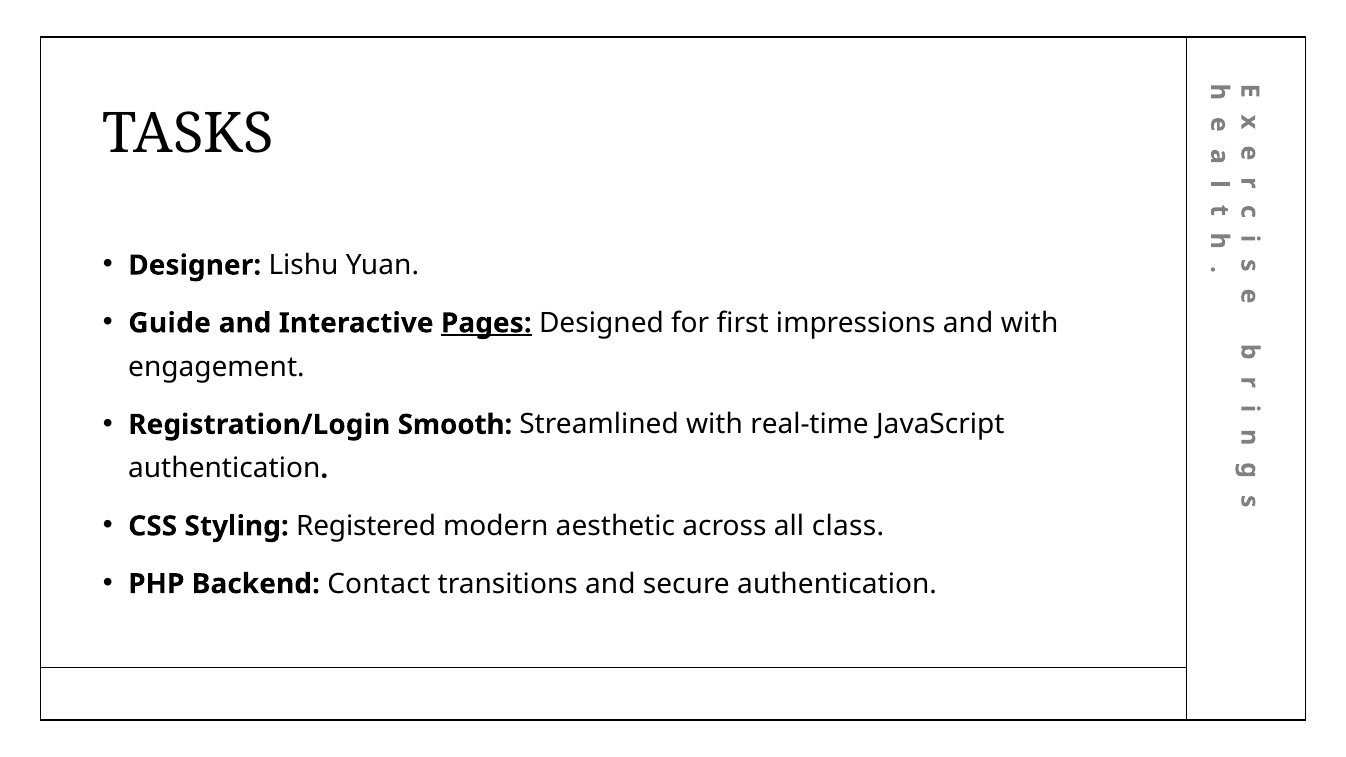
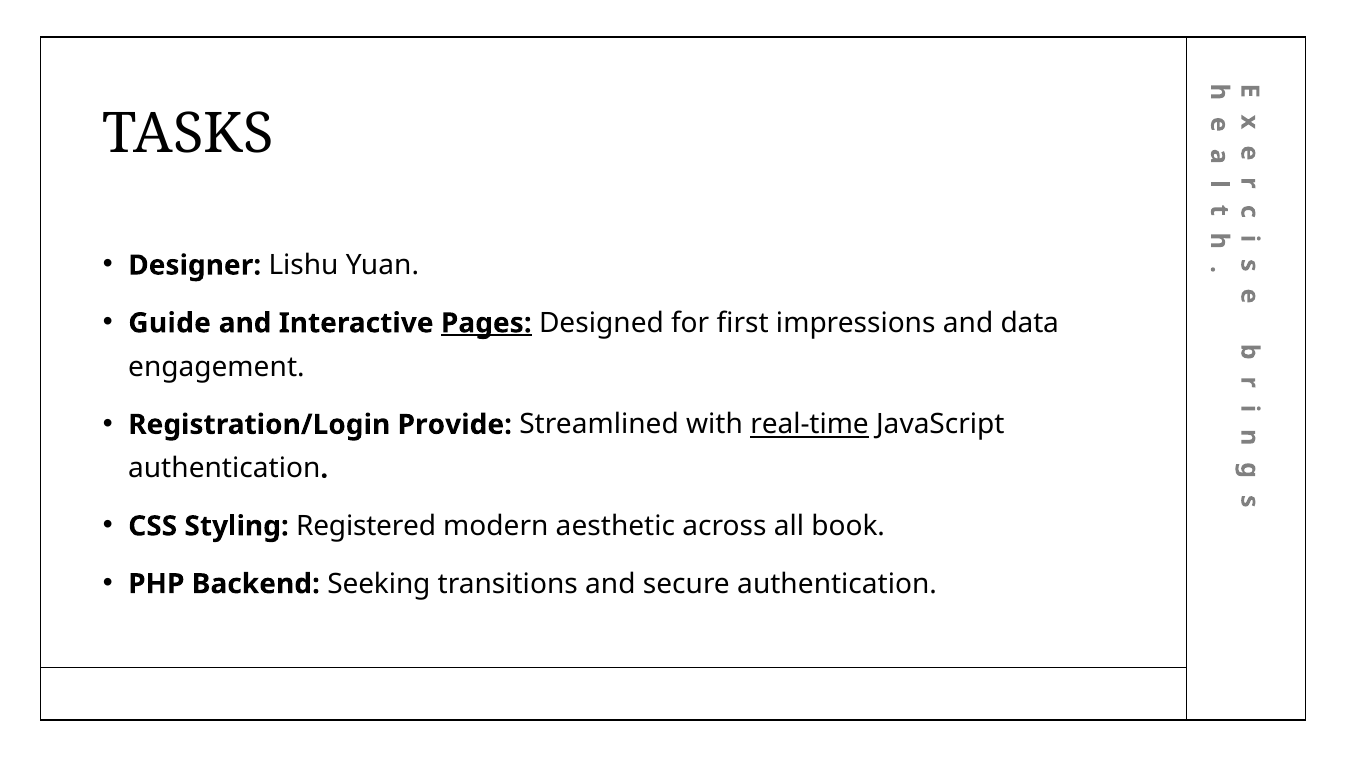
and with: with -> data (1030, 323)
Smooth: Smooth -> Provide (455, 425)
real-time underline: none -> present (810, 425)
class: class -> book (848, 526)
Contact: Contact -> Seeking (379, 584)
